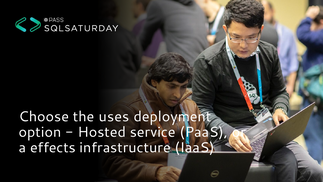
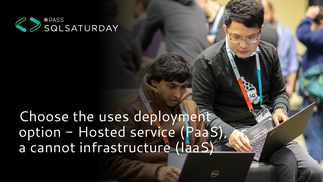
effects: effects -> cannot (53, 148)
